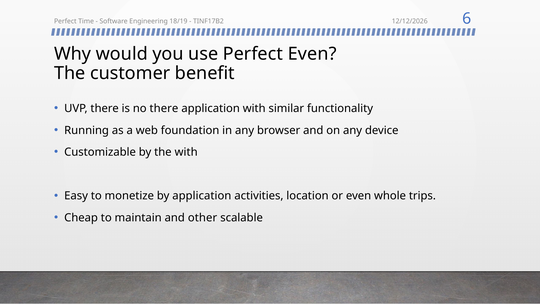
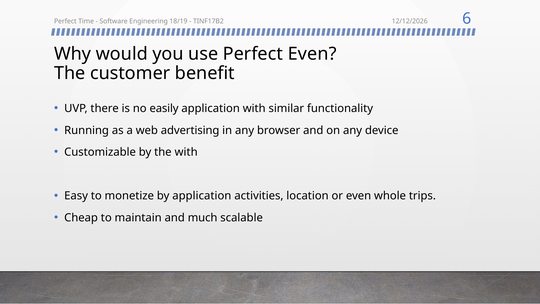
no there: there -> easily (164, 108)
foundation: foundation -> advertising (190, 130)
other: other -> much (203, 218)
